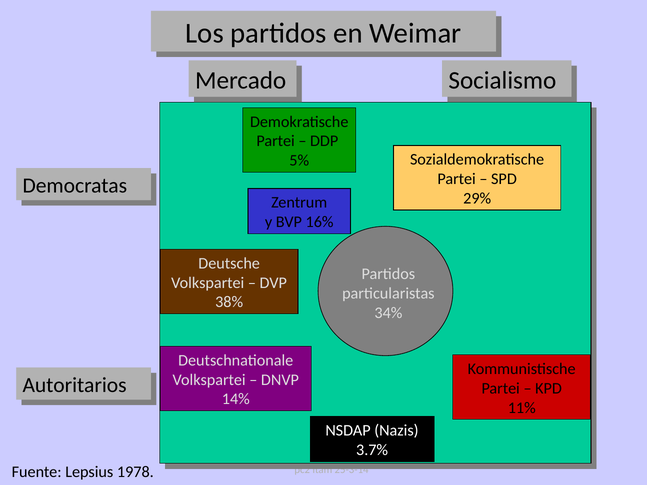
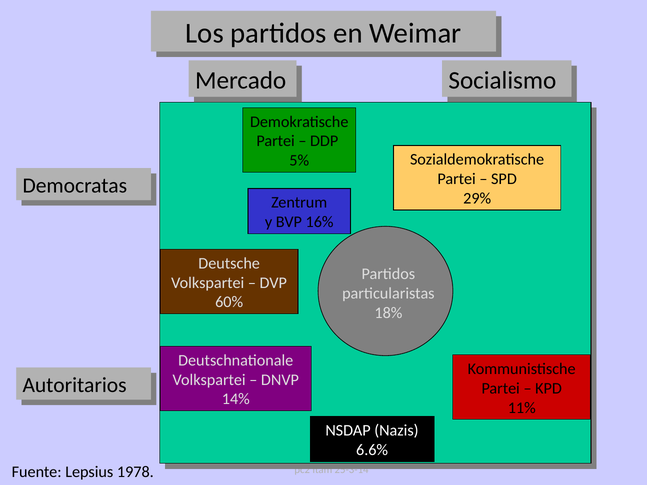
38%: 38% -> 60% (229, 302)
34%: 34% -> 18% (388, 313)
3.7%: 3.7% -> 6.6% (372, 450)
